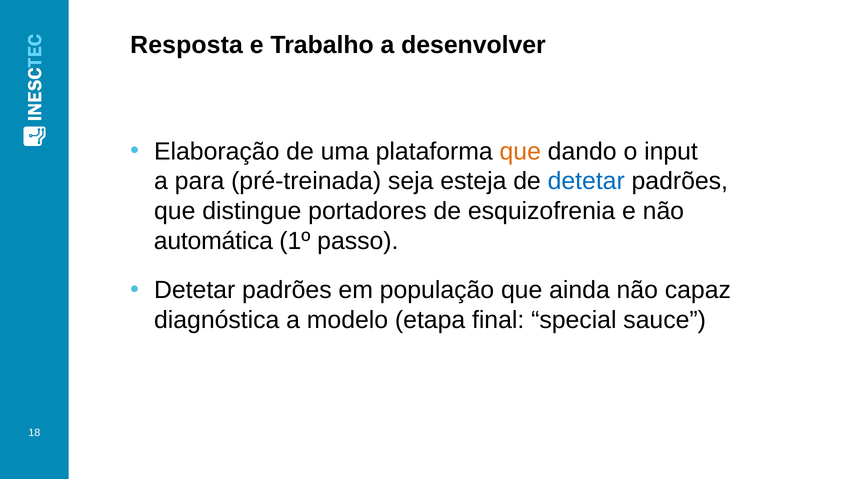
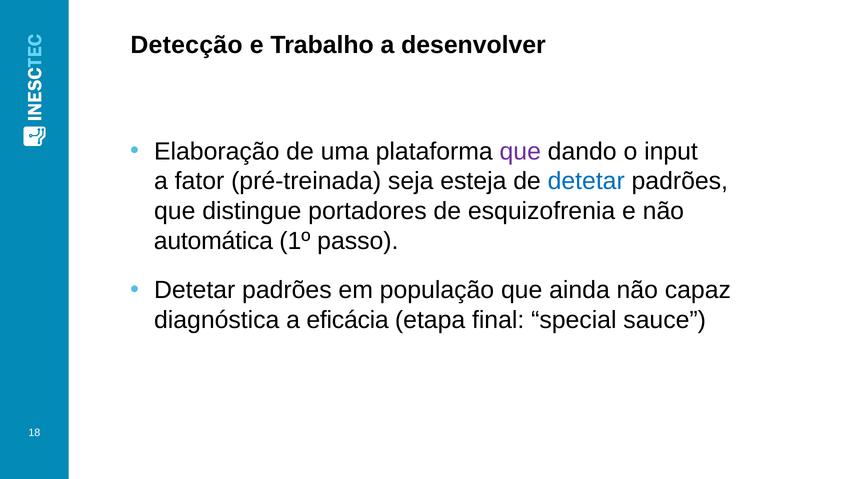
Resposta: Resposta -> Detecção (186, 45)
que colour: orange -> purple (520, 151)
para: para -> fator (200, 181)
modelo: modelo -> eficácia (348, 320)
